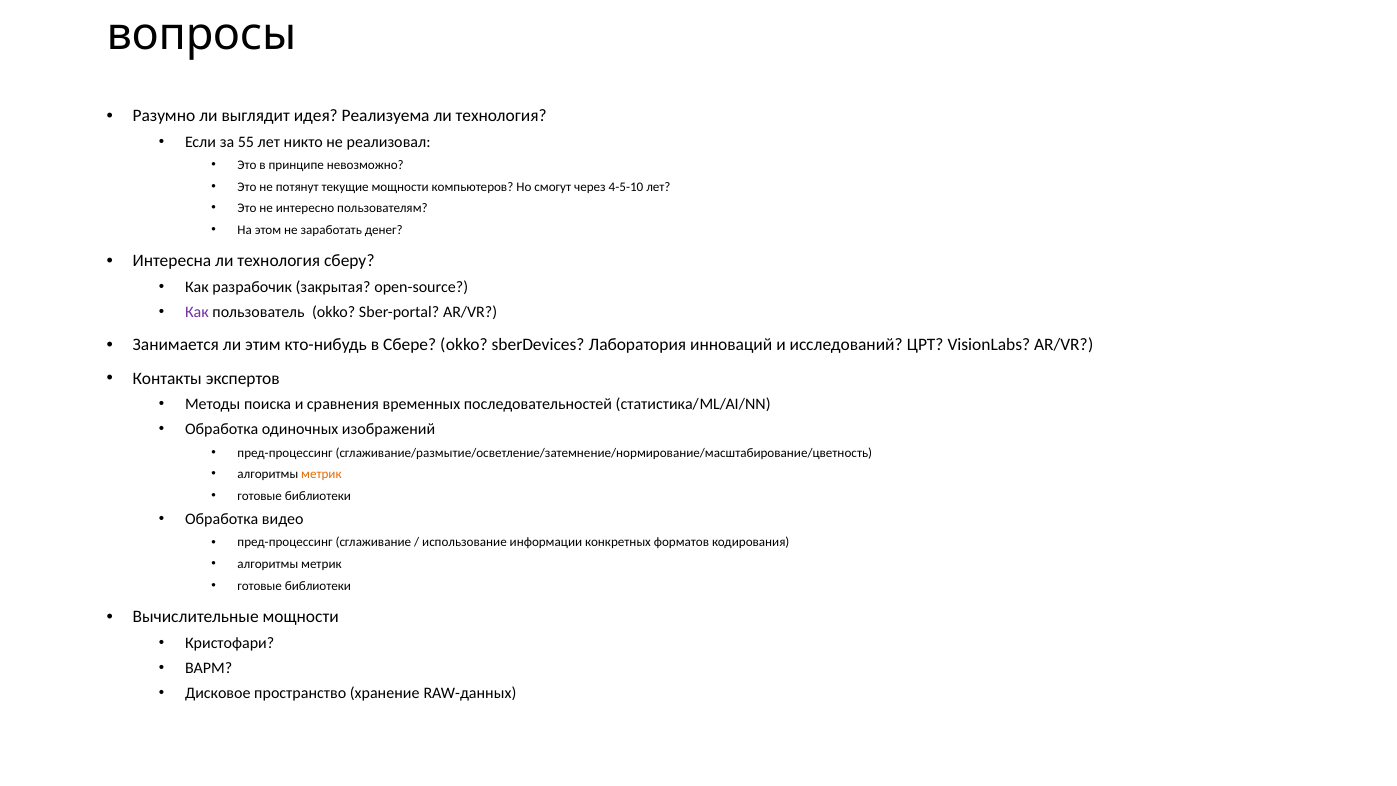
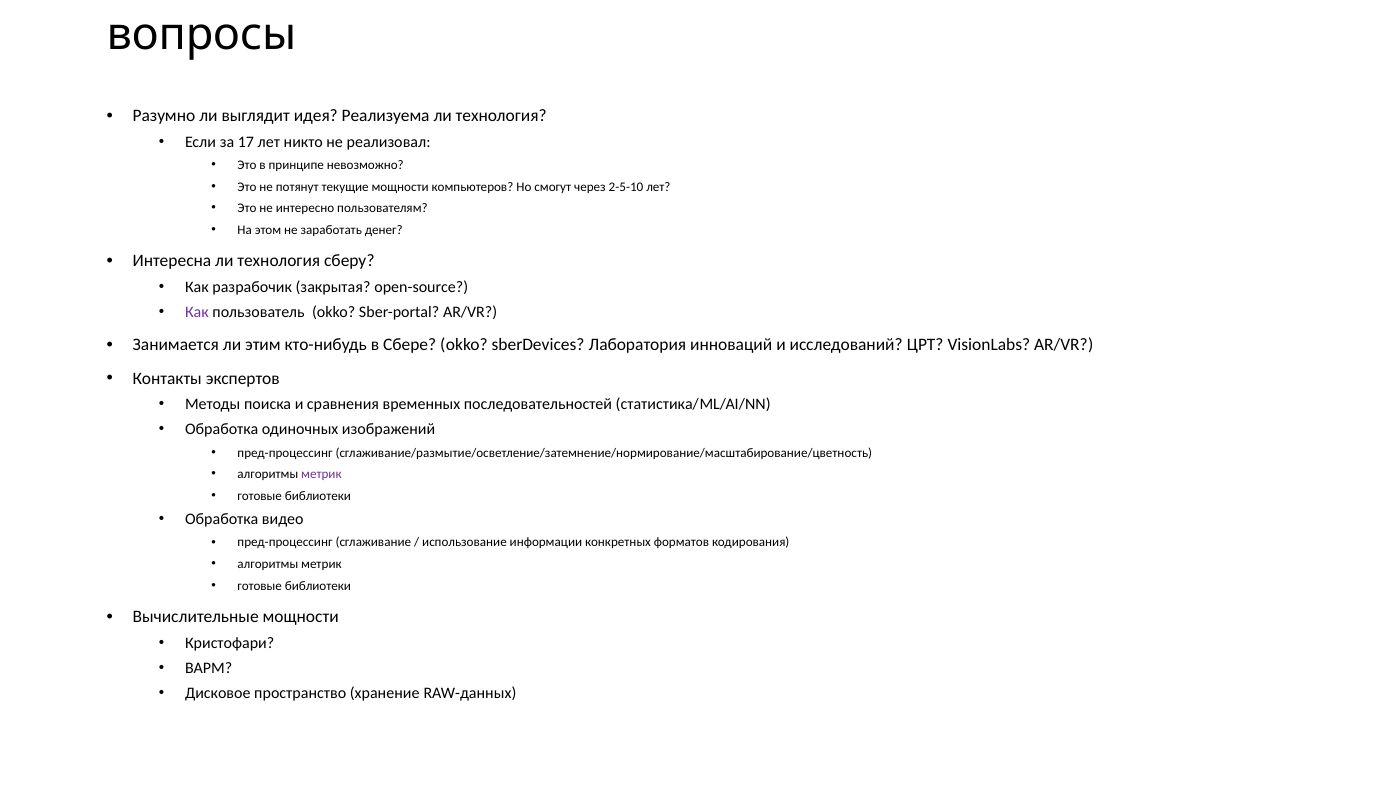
55: 55 -> 17 (246, 142)
4-5-10: 4-5-10 -> 2-5-10 (626, 187)
метрик colour: orange -> purple (321, 474)
